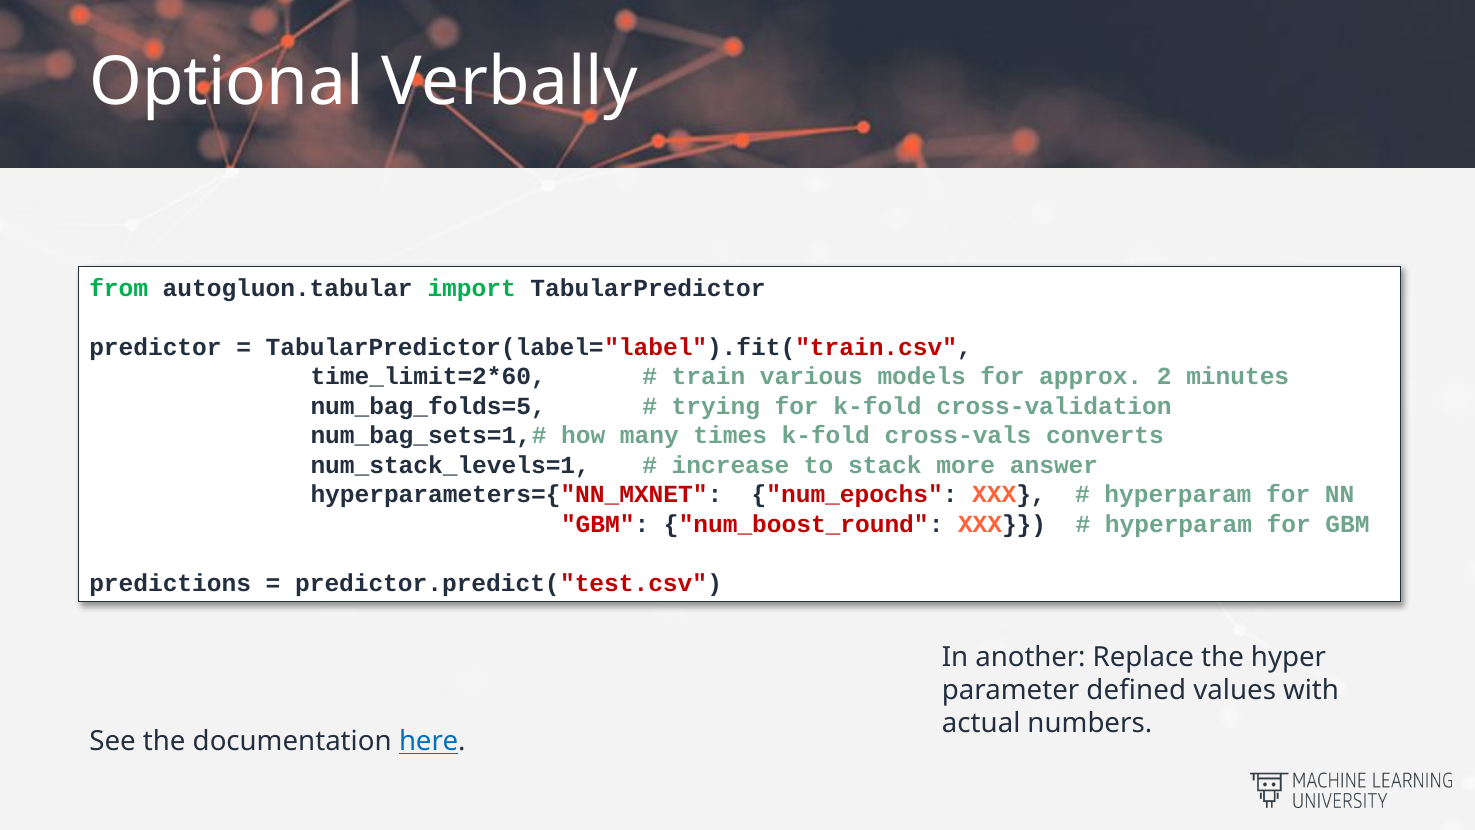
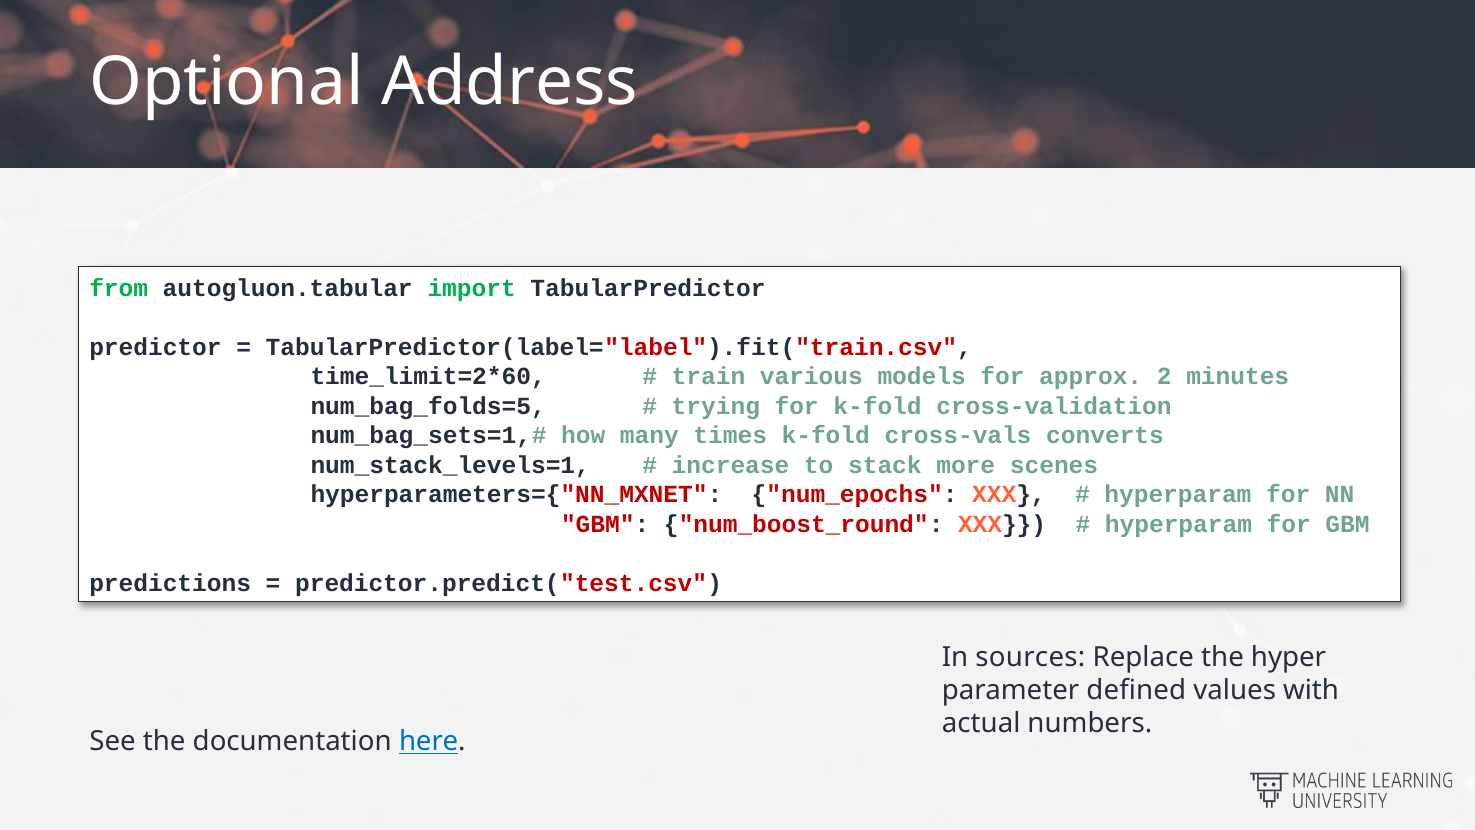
Verbally: Verbally -> Address (510, 82)
answer: answer -> scenes (1054, 465)
another: another -> sources (1030, 657)
